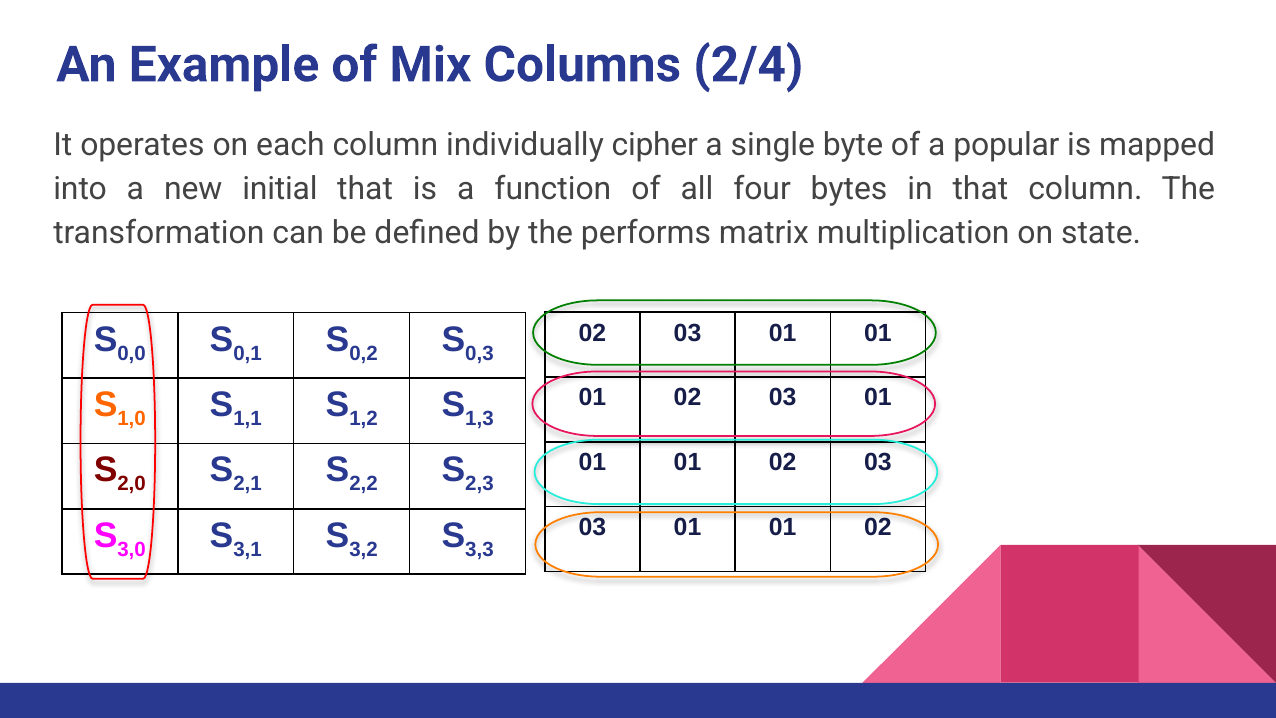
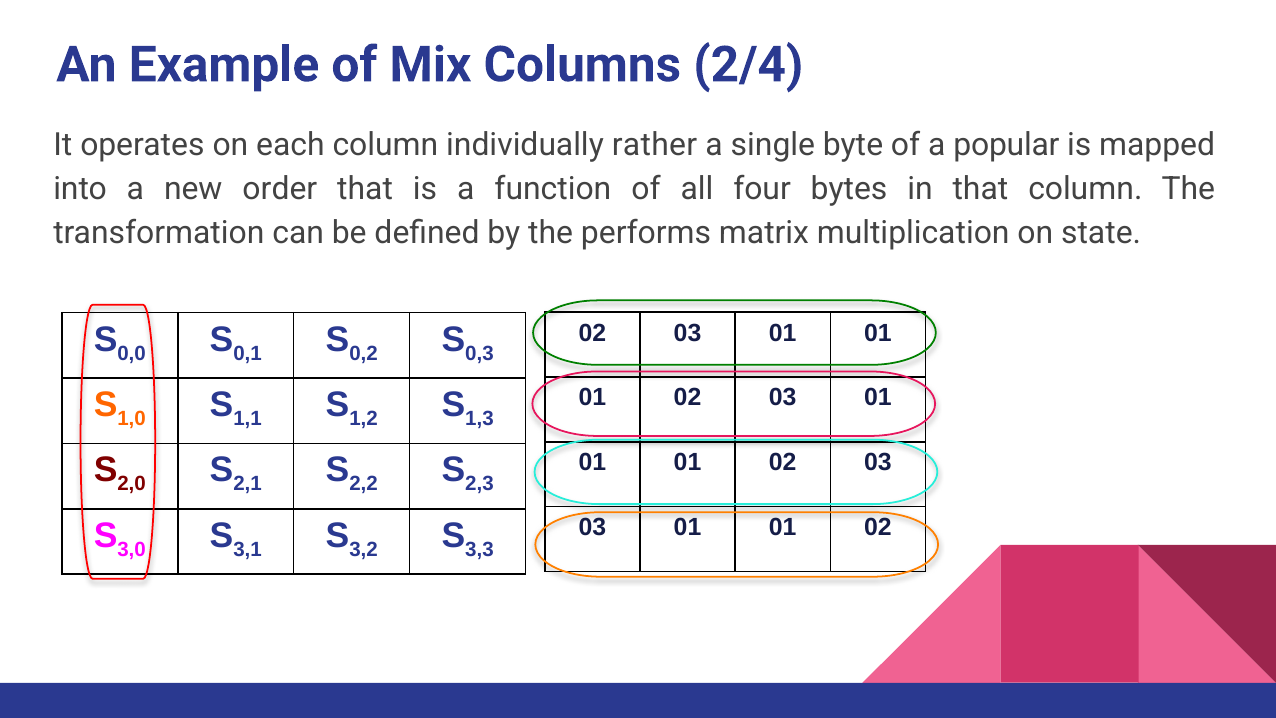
cipher: cipher -> rather (654, 145)
initial: initial -> order (280, 189)
